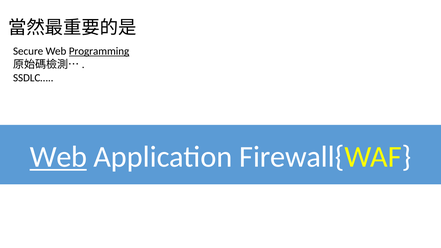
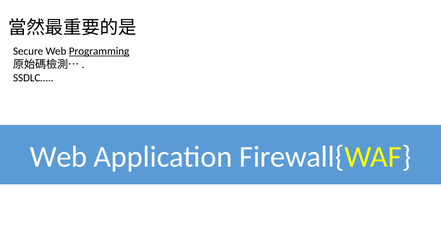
Web underline: present -> none (58, 157)
